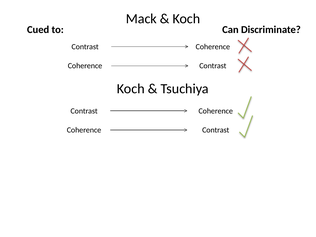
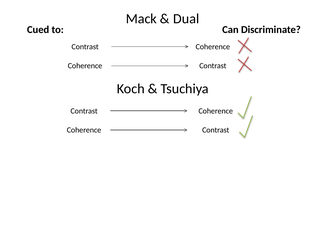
Koch: Koch -> Dual (186, 19)
